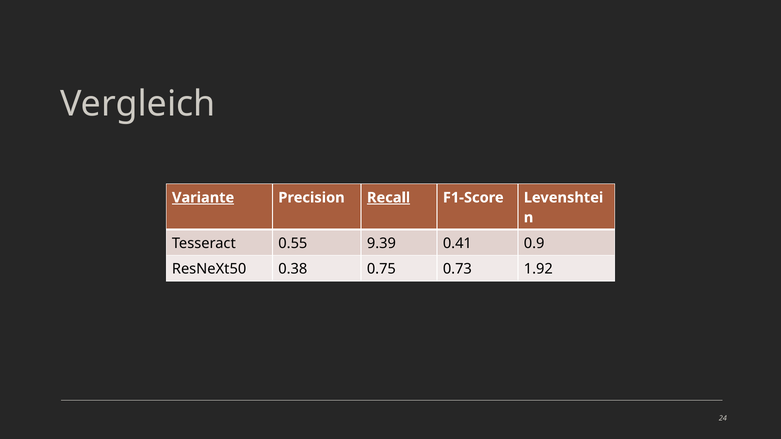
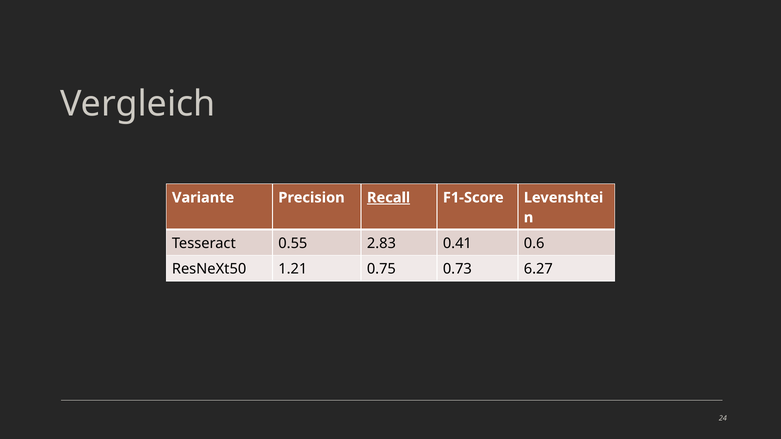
Variante underline: present -> none (203, 198)
9.39: 9.39 -> 2.83 (381, 243)
0.9: 0.9 -> 0.6 (534, 243)
0.38: 0.38 -> 1.21 (293, 269)
1.92: 1.92 -> 6.27 (538, 269)
